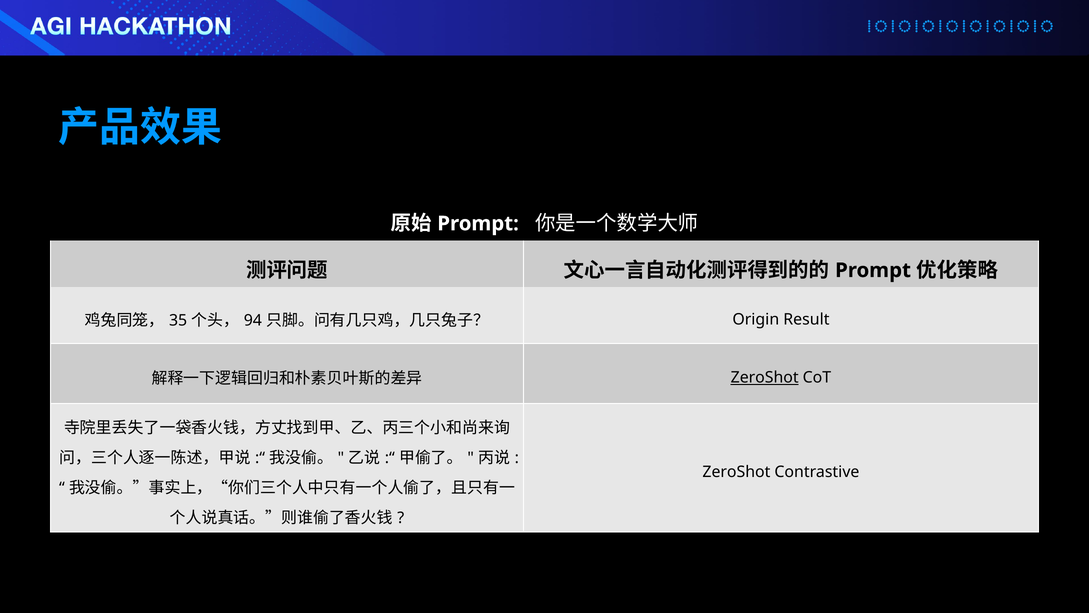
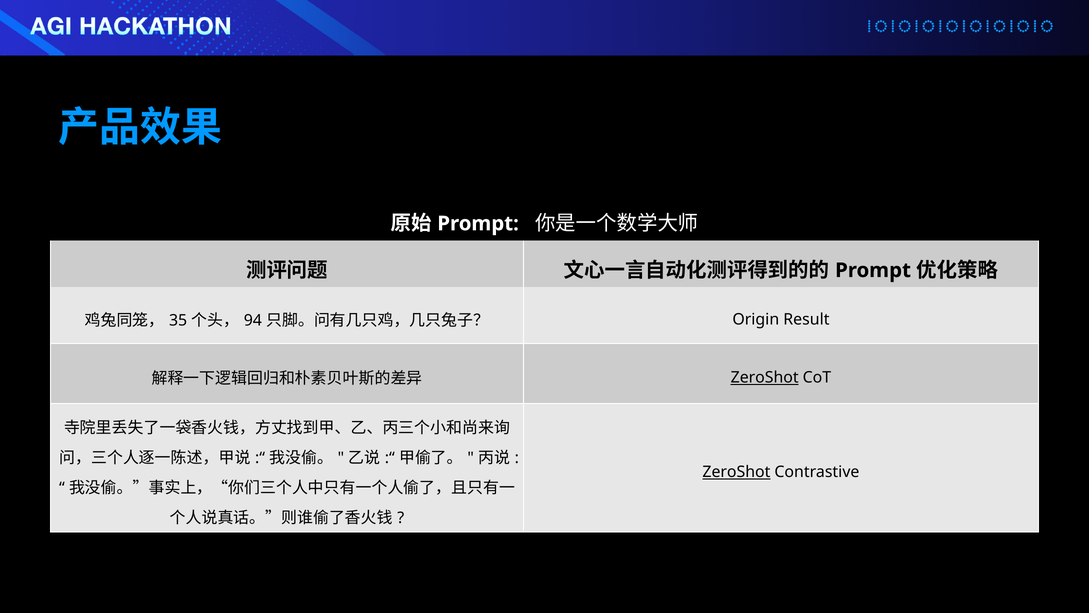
ZeroShot underline: none -> present (736, 472)
